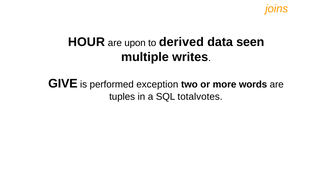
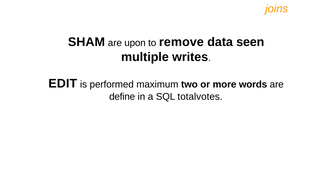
HOUR: HOUR -> SHAM (86, 42)
derived: derived -> remove (181, 42)
GIVE: GIVE -> EDIT (63, 83)
exception: exception -> maximum (157, 84)
tuples: tuples -> define (122, 97)
